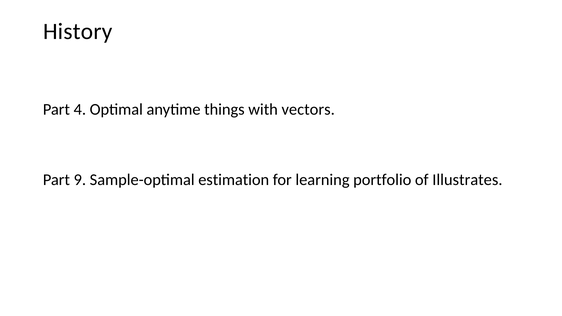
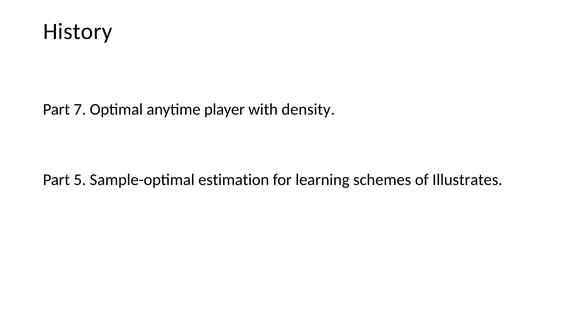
4: 4 -> 7 (80, 109)
things: things -> player (224, 109)
vectors: vectors -> density (308, 109)
9: 9 -> 5 (80, 180)
portfolio: portfolio -> schemes (382, 180)
